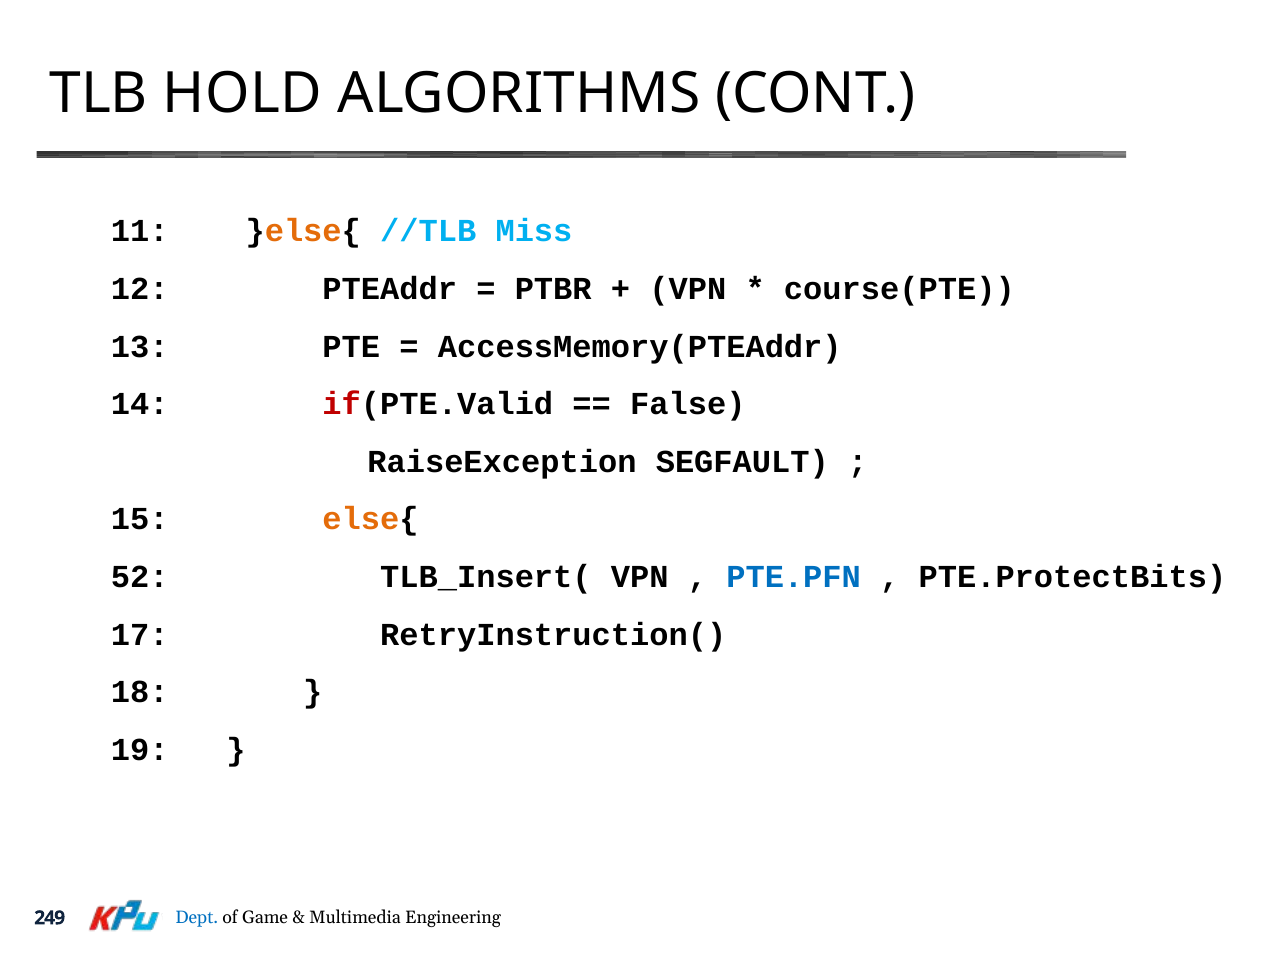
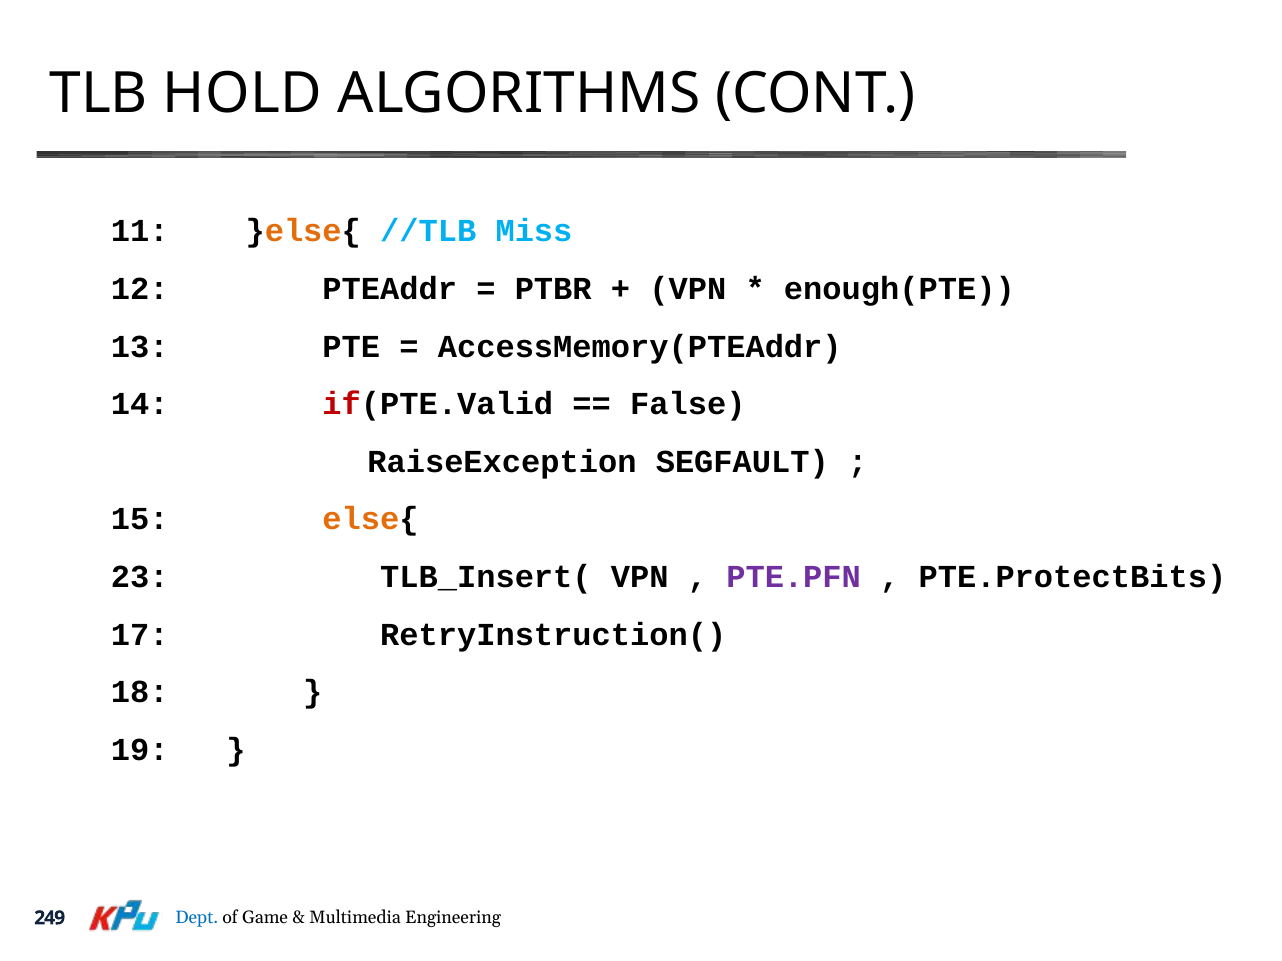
course(PTE: course(PTE -> enough(PTE (899, 289)
52: 52 -> 23 (140, 577)
PTE.PFN colour: blue -> purple (794, 577)
